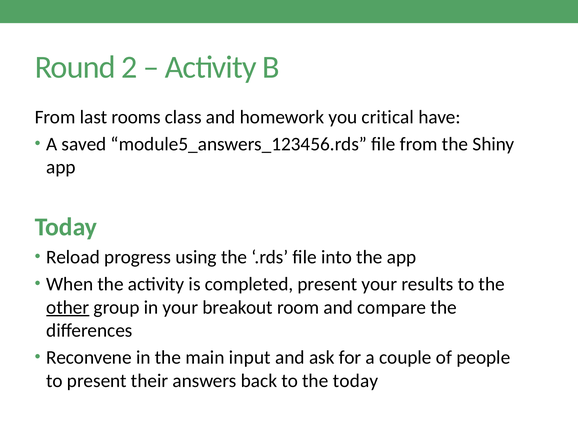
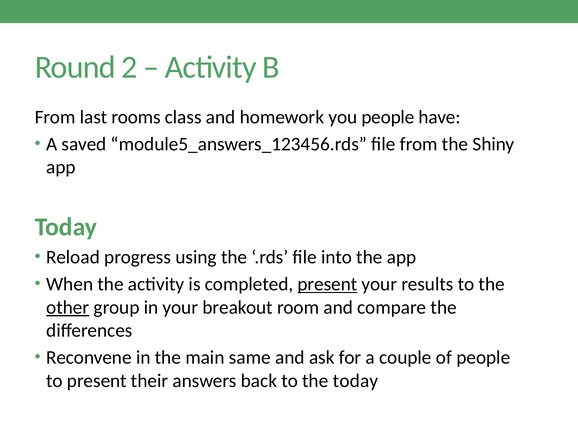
you critical: critical -> people (388, 117)
present underline: none -> present (327, 284)
input: input -> same (250, 357)
